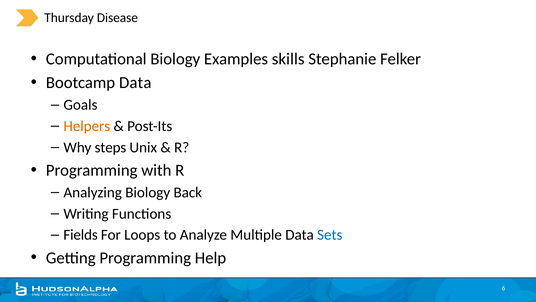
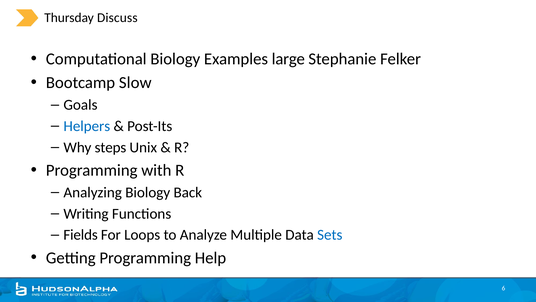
Disease: Disease -> Discuss (117, 18)
skills: skills -> large (288, 59)
Bootcamp Data: Data -> Slow (135, 83)
Helpers colour: orange -> blue (87, 126)
